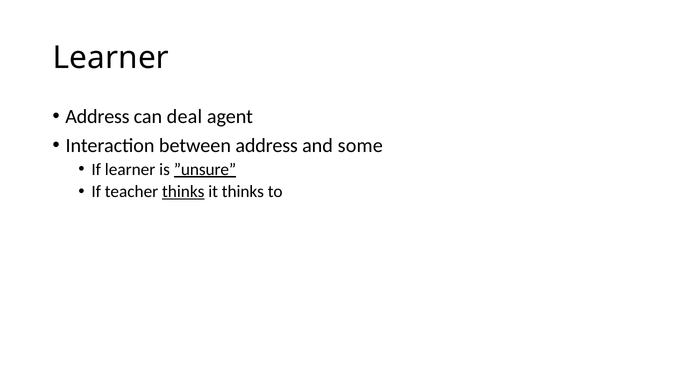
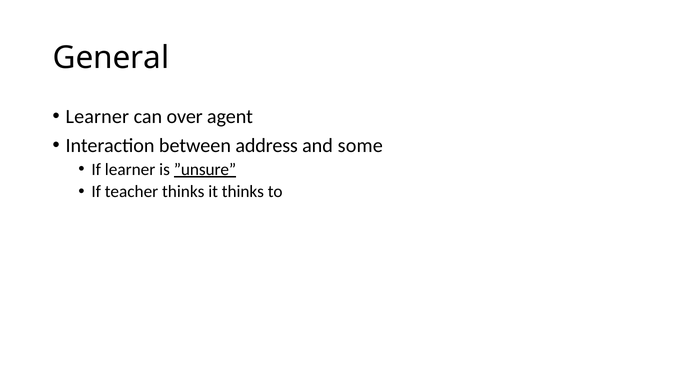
Learner: Learner -> General (111, 58)
Address: Address -> Learner (97, 117)
deal: deal -> over (185, 117)
thinks underline: present -> none (183, 192)
